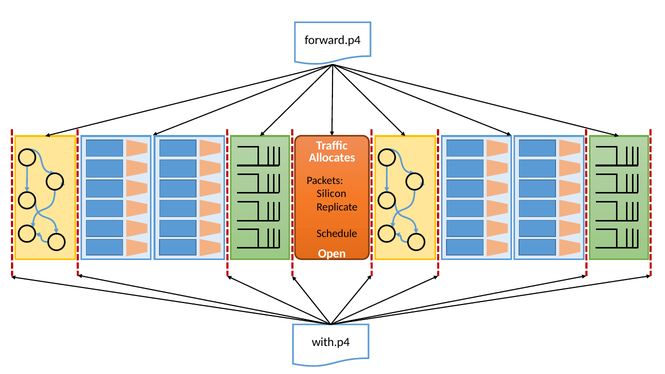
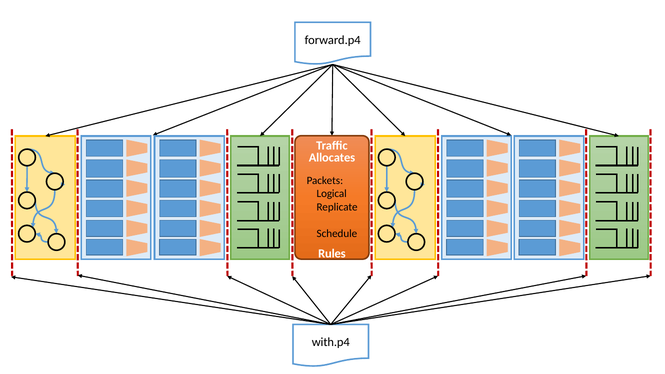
Silicon: Silicon -> Logical (332, 194)
Open: Open -> Rules (332, 254)
